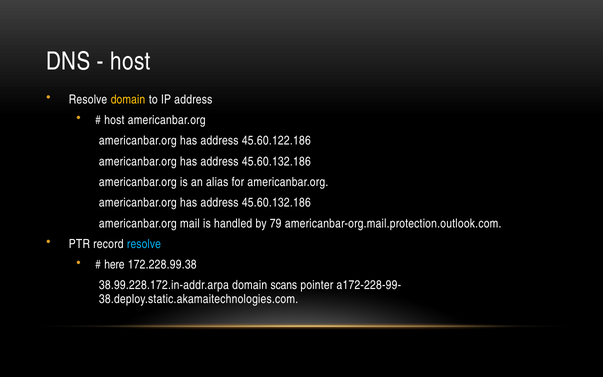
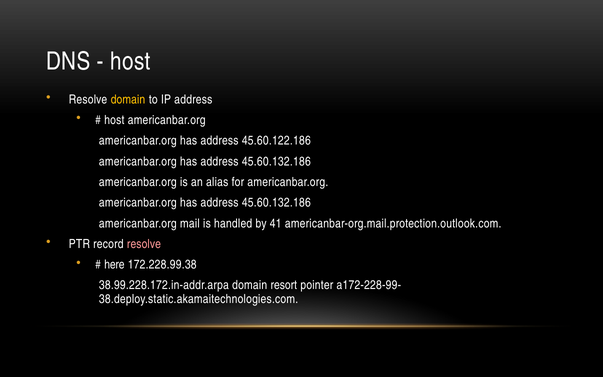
79: 79 -> 41 (276, 223)
resolve colour: light blue -> pink (144, 244)
scans: scans -> resort (284, 285)
